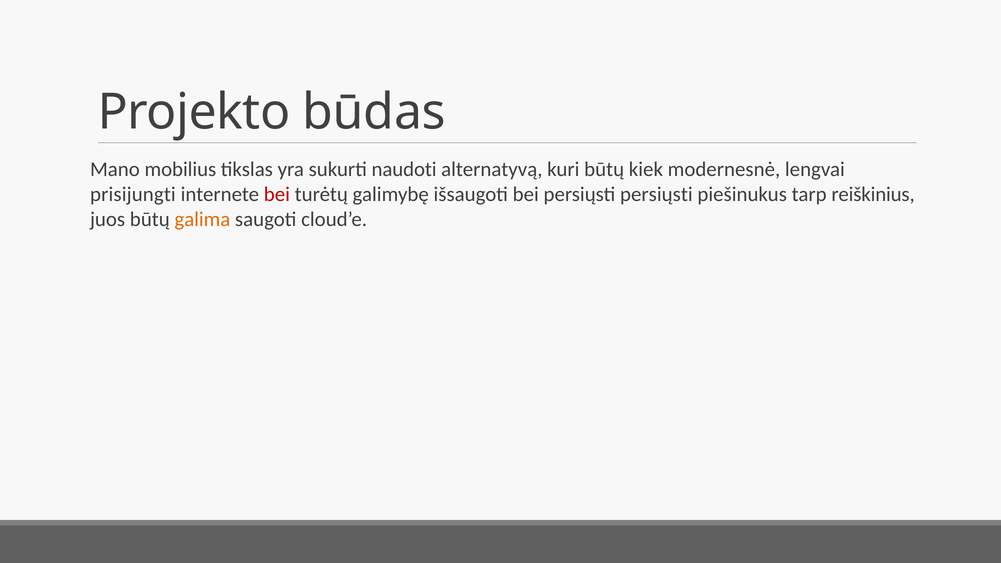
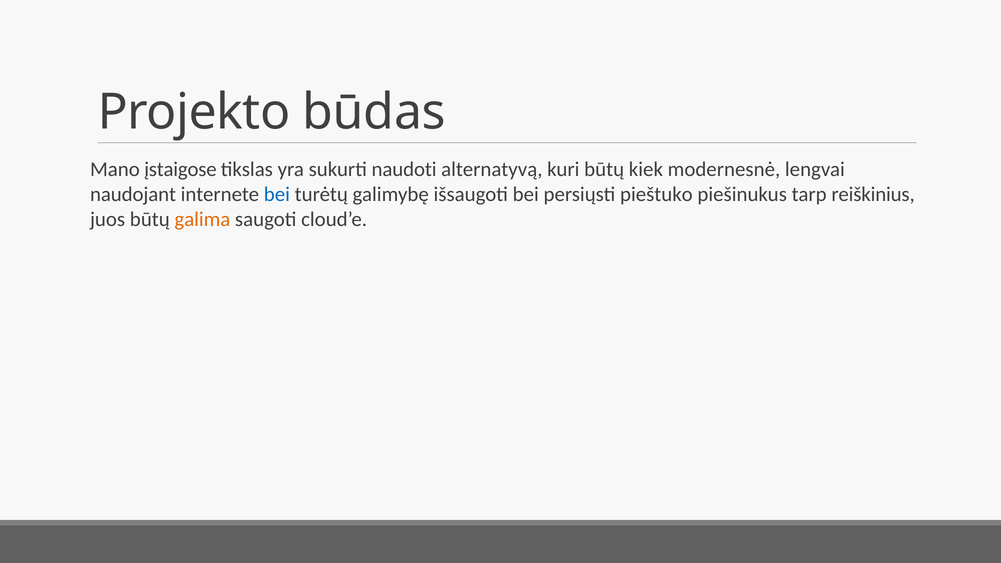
mobilius: mobilius -> įstaigose (180, 169)
prisijungti: prisijungti -> naudojant (133, 194)
bei colour: red -> blue (277, 194)
persiųsti persiųsti: persiųsti -> pieštuko (656, 194)
